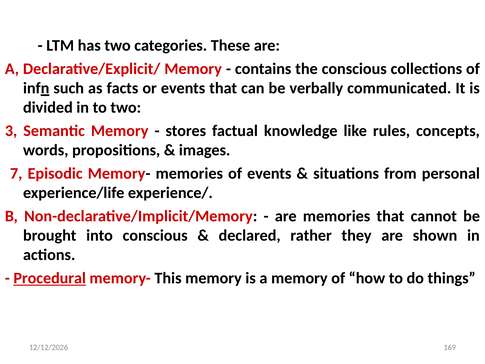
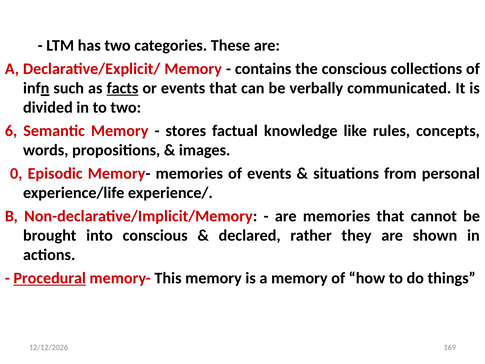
facts underline: none -> present (122, 88)
3: 3 -> 6 (11, 131)
7: 7 -> 0 (16, 173)
